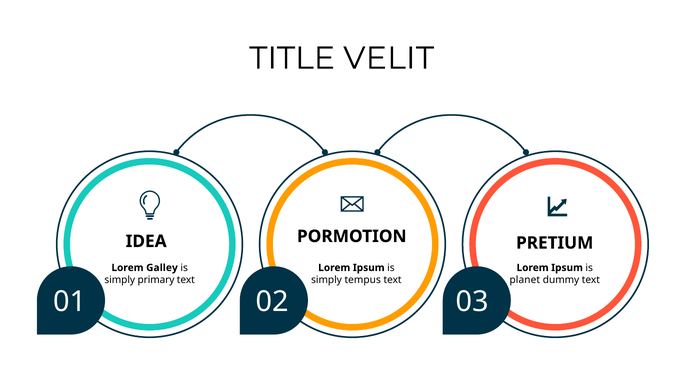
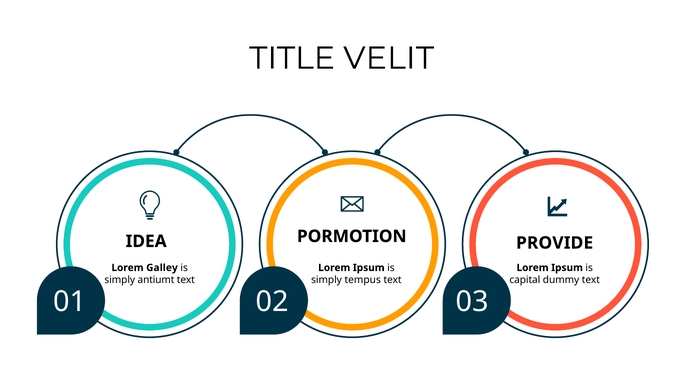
PRETIUM: PRETIUM -> PROVIDE (555, 242)
primary: primary -> antiumt (156, 279)
planet: planet -> capital (525, 279)
